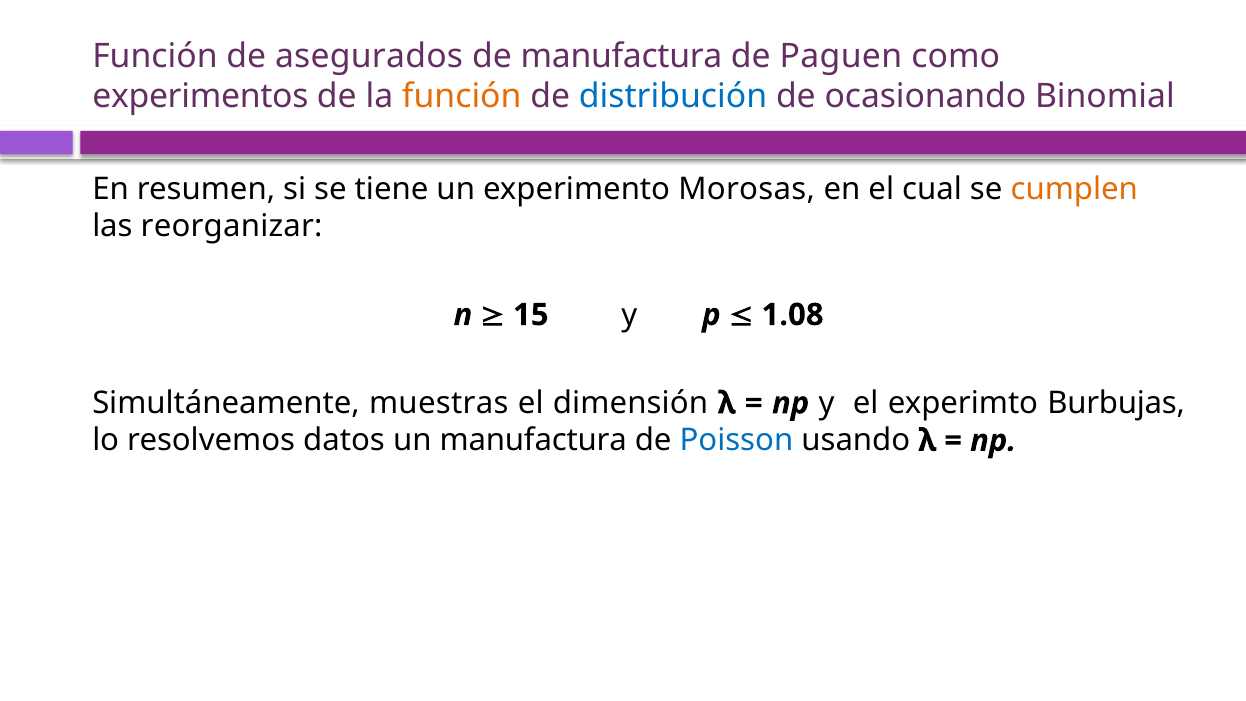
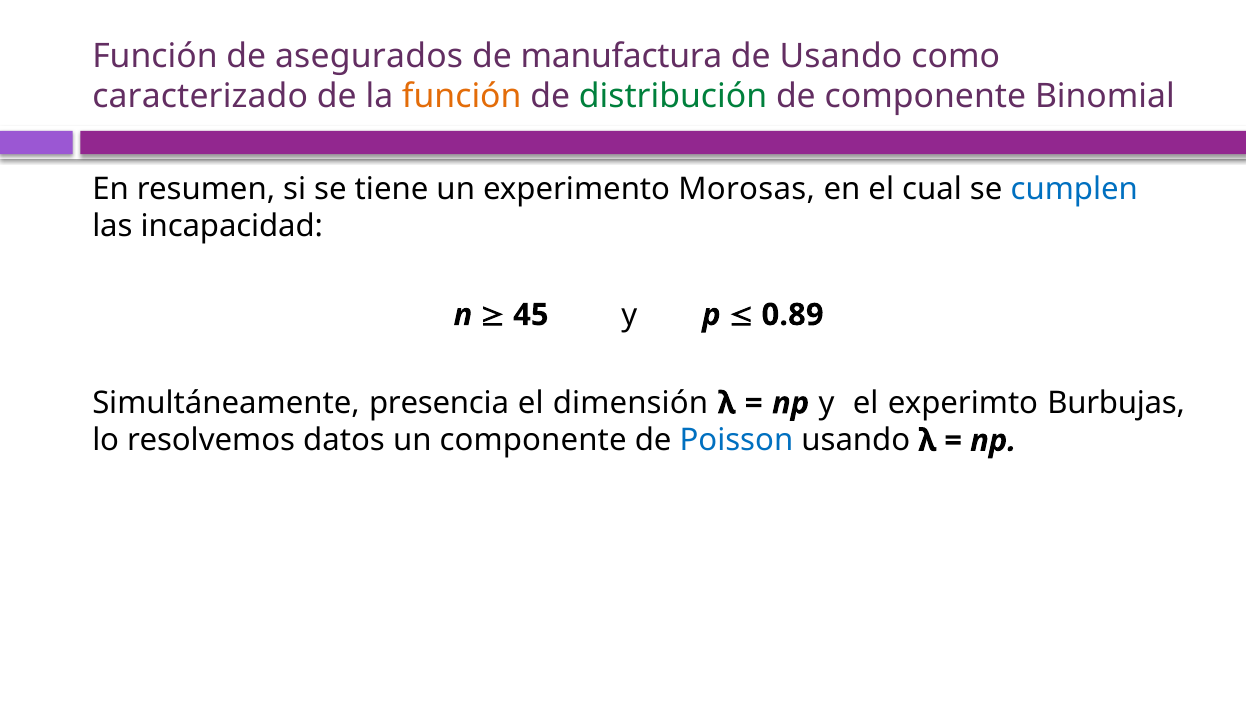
de Paguen: Paguen -> Usando (841, 56)
experimentos: experimentos -> caracterizado (200, 97)
distribución colour: blue -> green (673, 97)
de ocasionando: ocasionando -> componente (925, 97)
cumplen colour: orange -> blue (1074, 189)
reorganizar: reorganizar -> incapacidad (232, 226)
15: 15 -> 45 (531, 315)
1.08: 1.08 -> 0.89 (793, 315)
muestras: muestras -> presencia (439, 403)
un manufactura: manufactura -> componente (533, 441)
